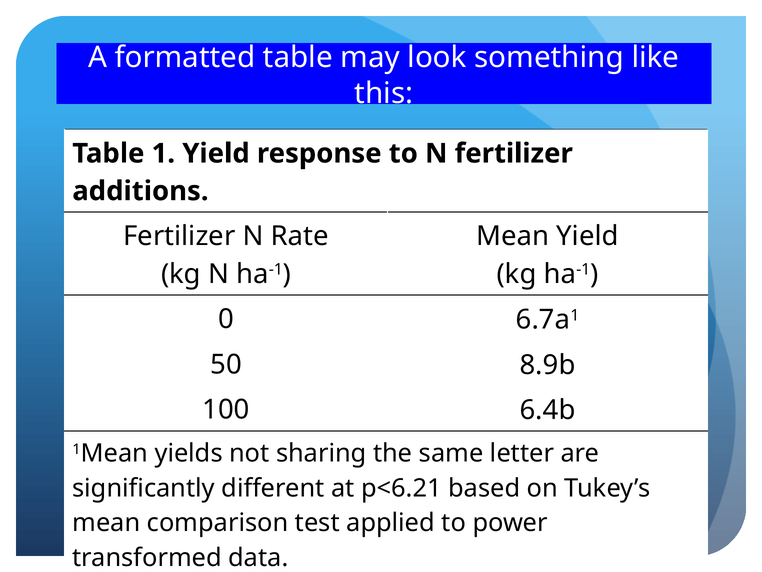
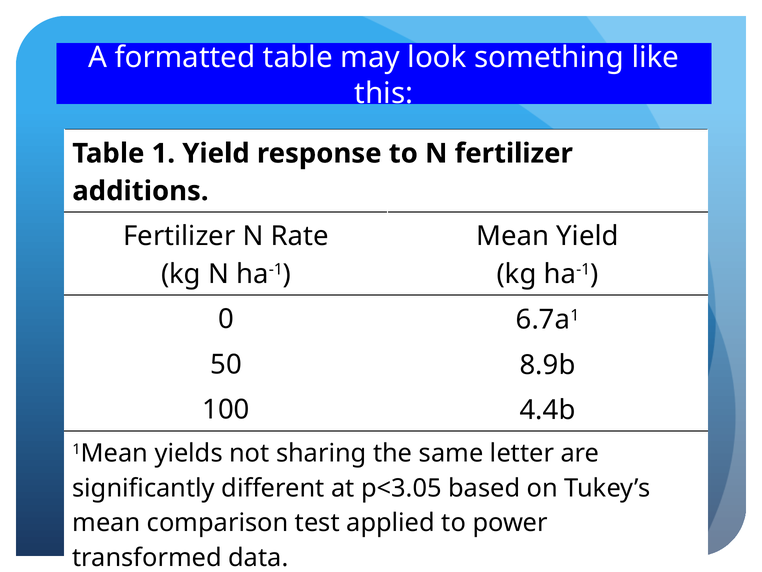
6.4b: 6.4b -> 4.4b (548, 410)
p<6.21: p<6.21 -> p<3.05 (401, 488)
